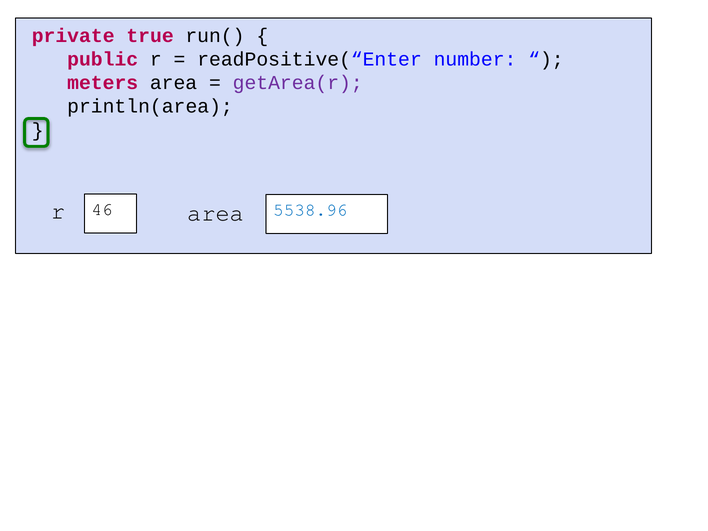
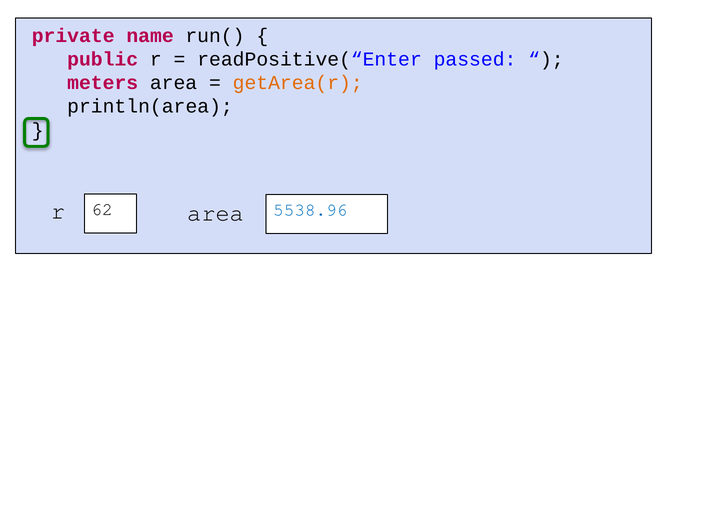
true: true -> name (150, 36)
number: number -> passed (475, 59)
getArea(r colour: purple -> orange (298, 83)
46: 46 -> 62 (102, 209)
